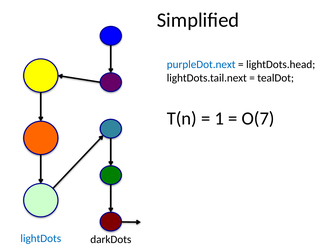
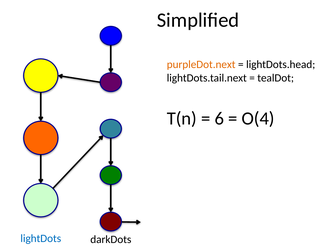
purpleDot.next colour: blue -> orange (201, 65)
1: 1 -> 6 (219, 119)
O(7: O(7 -> O(4 (258, 119)
